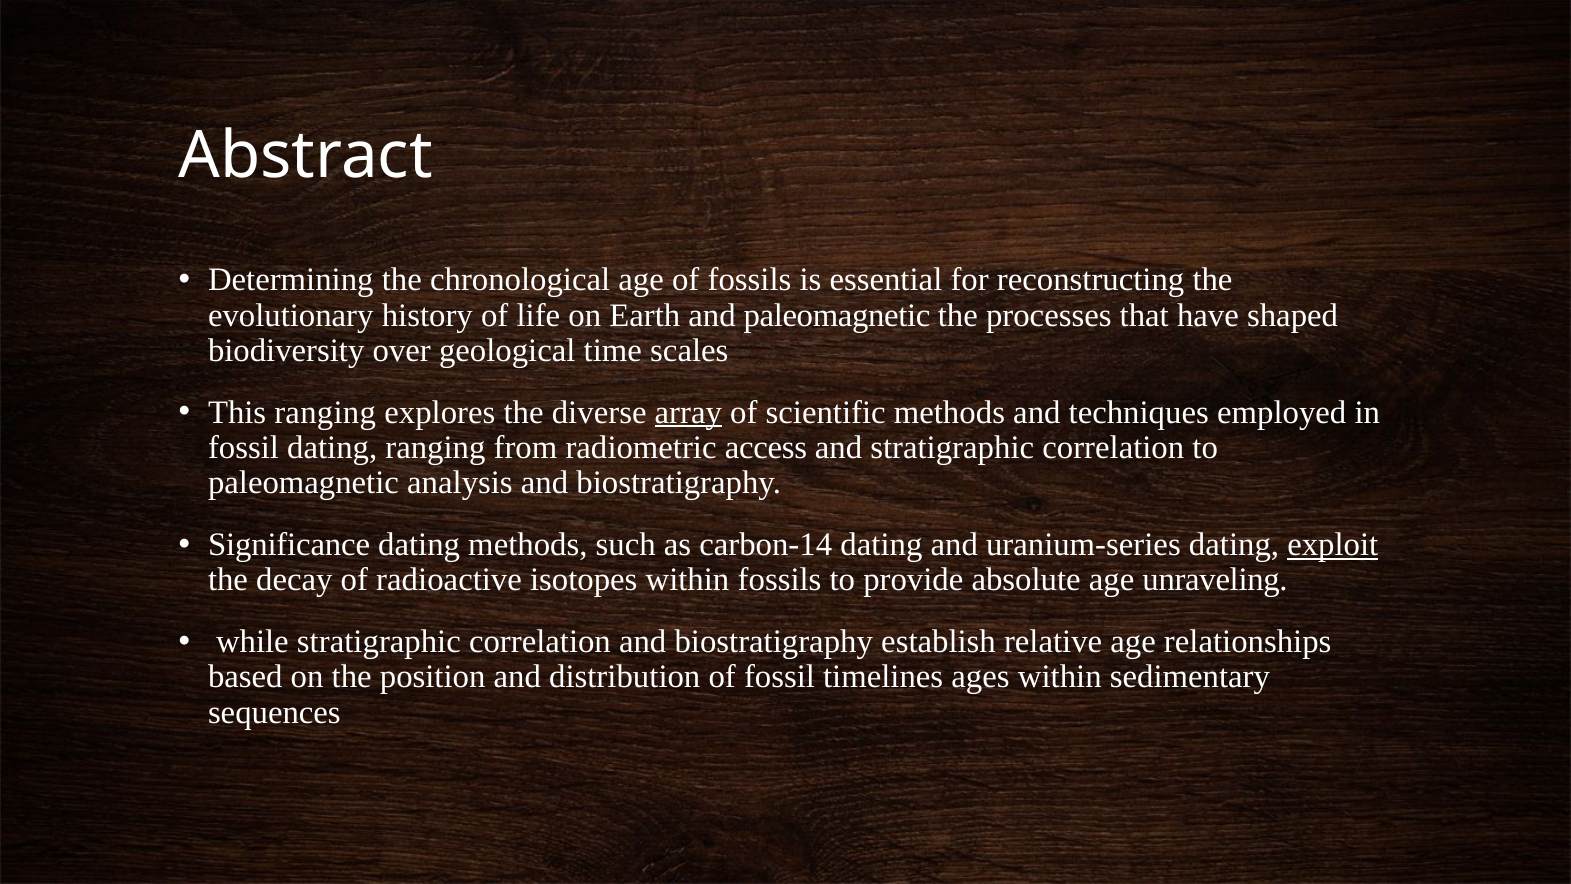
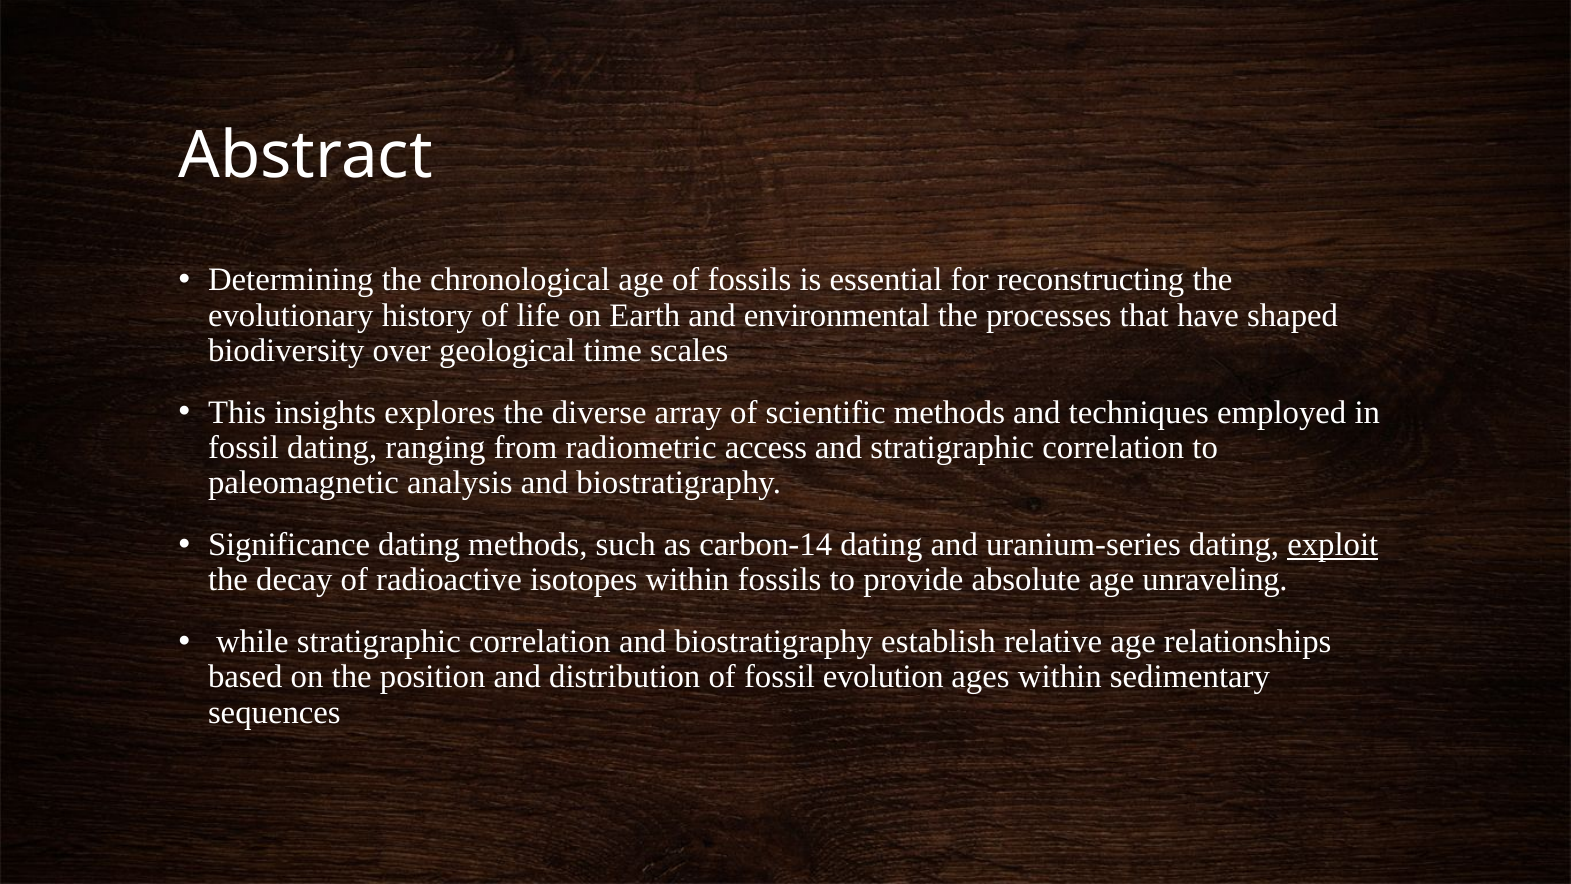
and paleomagnetic: paleomagnetic -> environmental (837, 315)
This ranging: ranging -> insights (325, 412)
array underline: present -> none (688, 412)
timelines: timelines -> evolution (883, 677)
